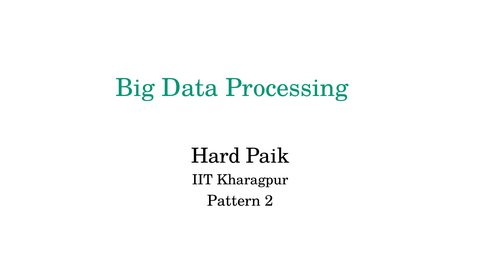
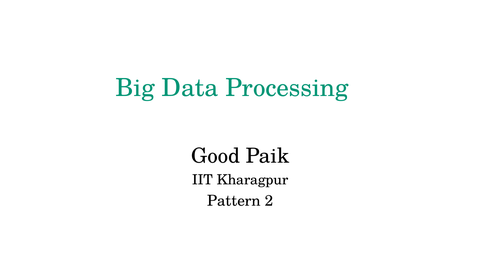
Hard: Hard -> Good (216, 156)
